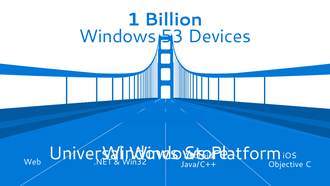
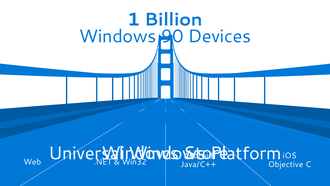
53: 53 -> 90 (172, 36)
